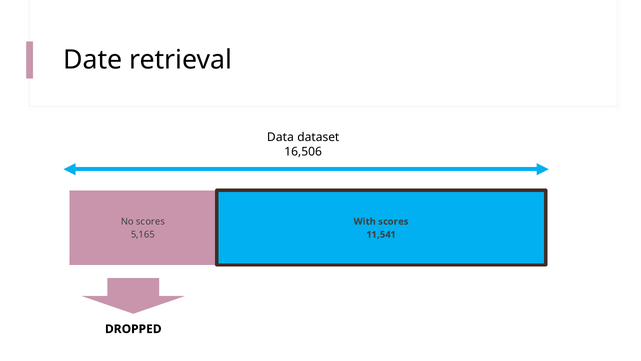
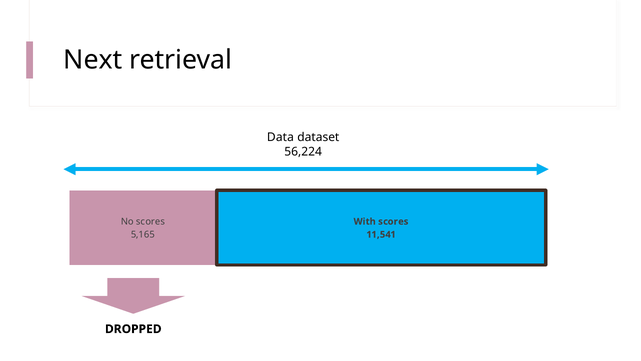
Date: Date -> Next (93, 60)
16,506: 16,506 -> 56,224 (303, 152)
